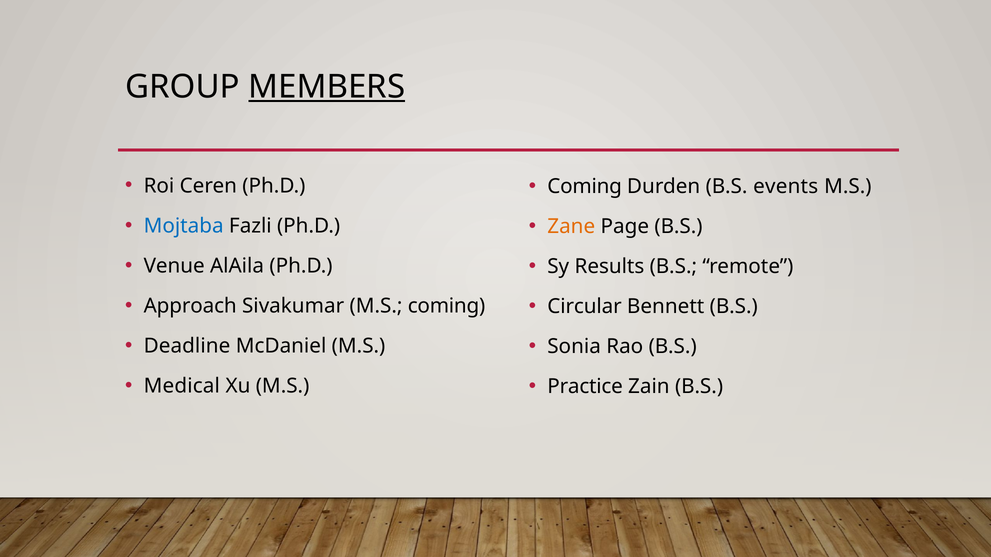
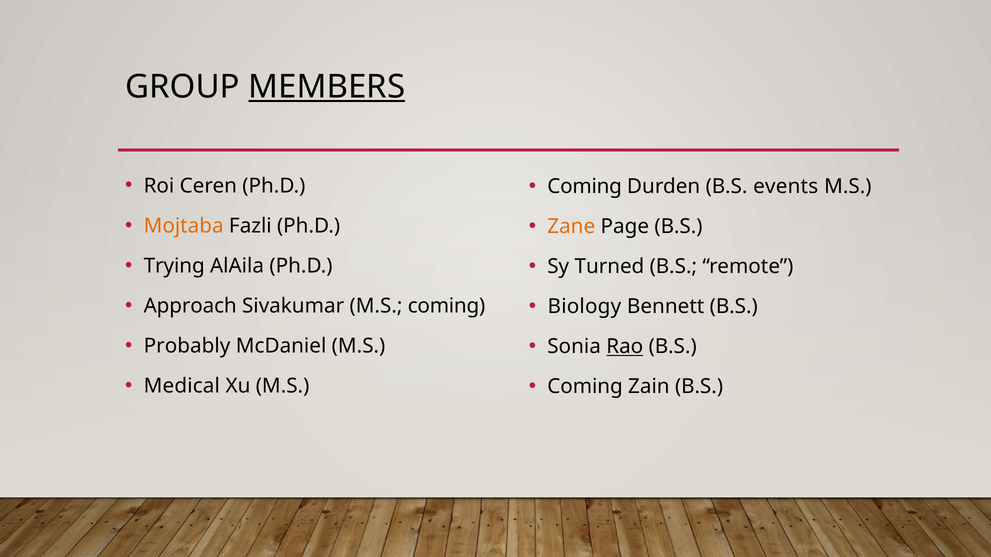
Mojtaba colour: blue -> orange (184, 226)
Venue: Venue -> Trying (174, 266)
Results: Results -> Turned (609, 267)
Circular: Circular -> Biology (584, 307)
Deadline: Deadline -> Probably (187, 346)
Rao underline: none -> present (625, 347)
Practice: Practice -> Coming (585, 387)
